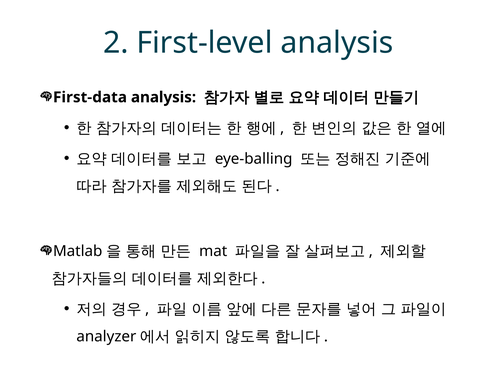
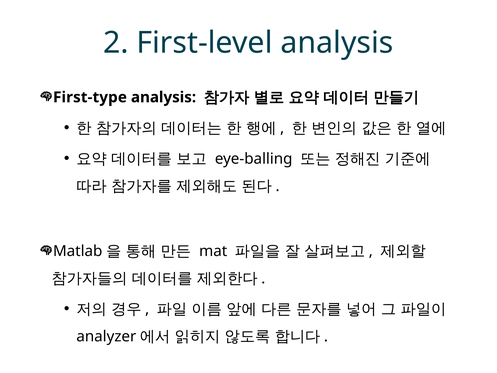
First-data: First-data -> First-type (90, 97)
